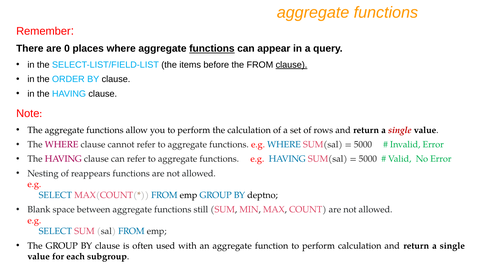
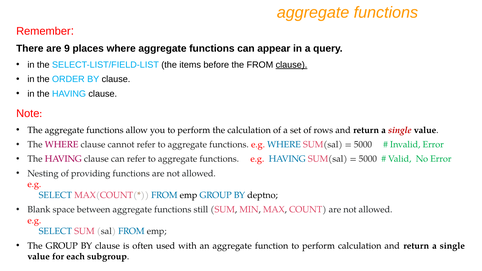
0: 0 -> 9 (67, 49)
functions underline: present -> none (212, 49)
reappears: reappears -> providing (91, 174)
